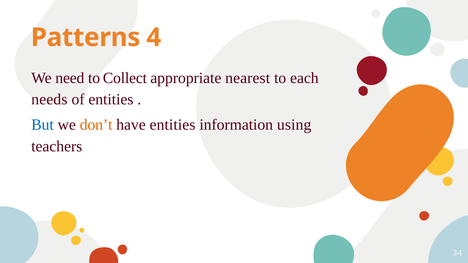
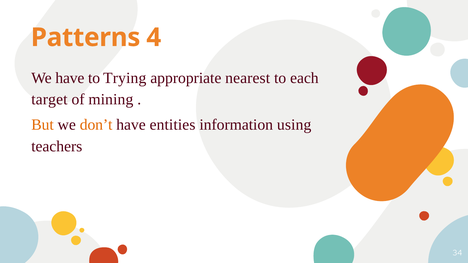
We need: need -> have (70, 78)
Collect: Collect -> Trying (125, 78)
needs: needs -> target (49, 100)
of entities: entities -> mining (111, 100)
But colour: blue -> orange (43, 125)
